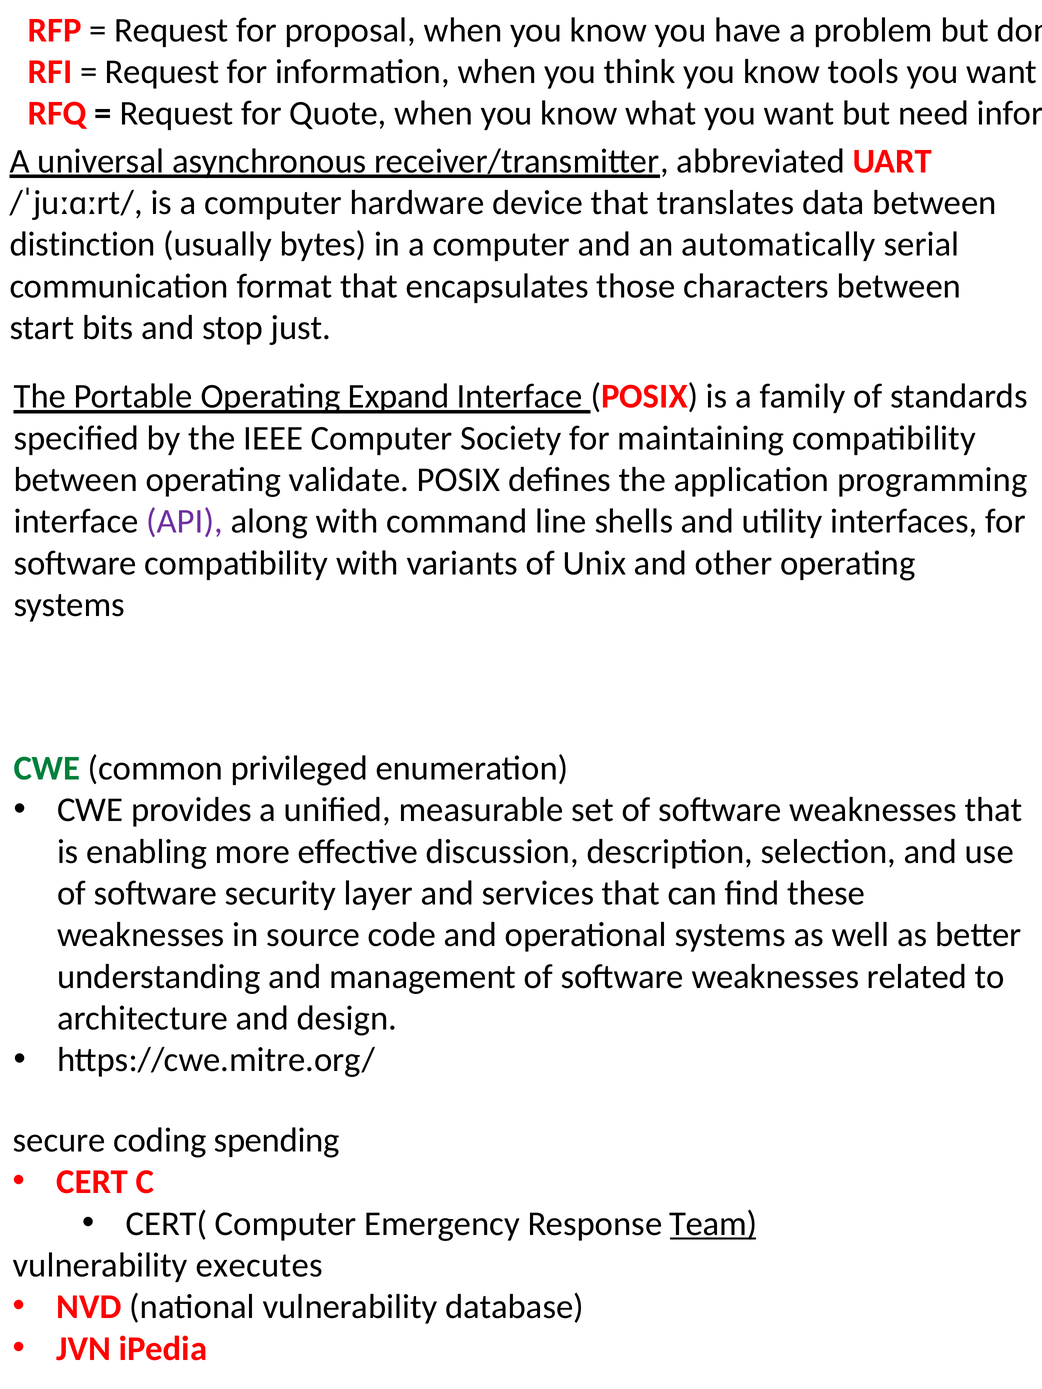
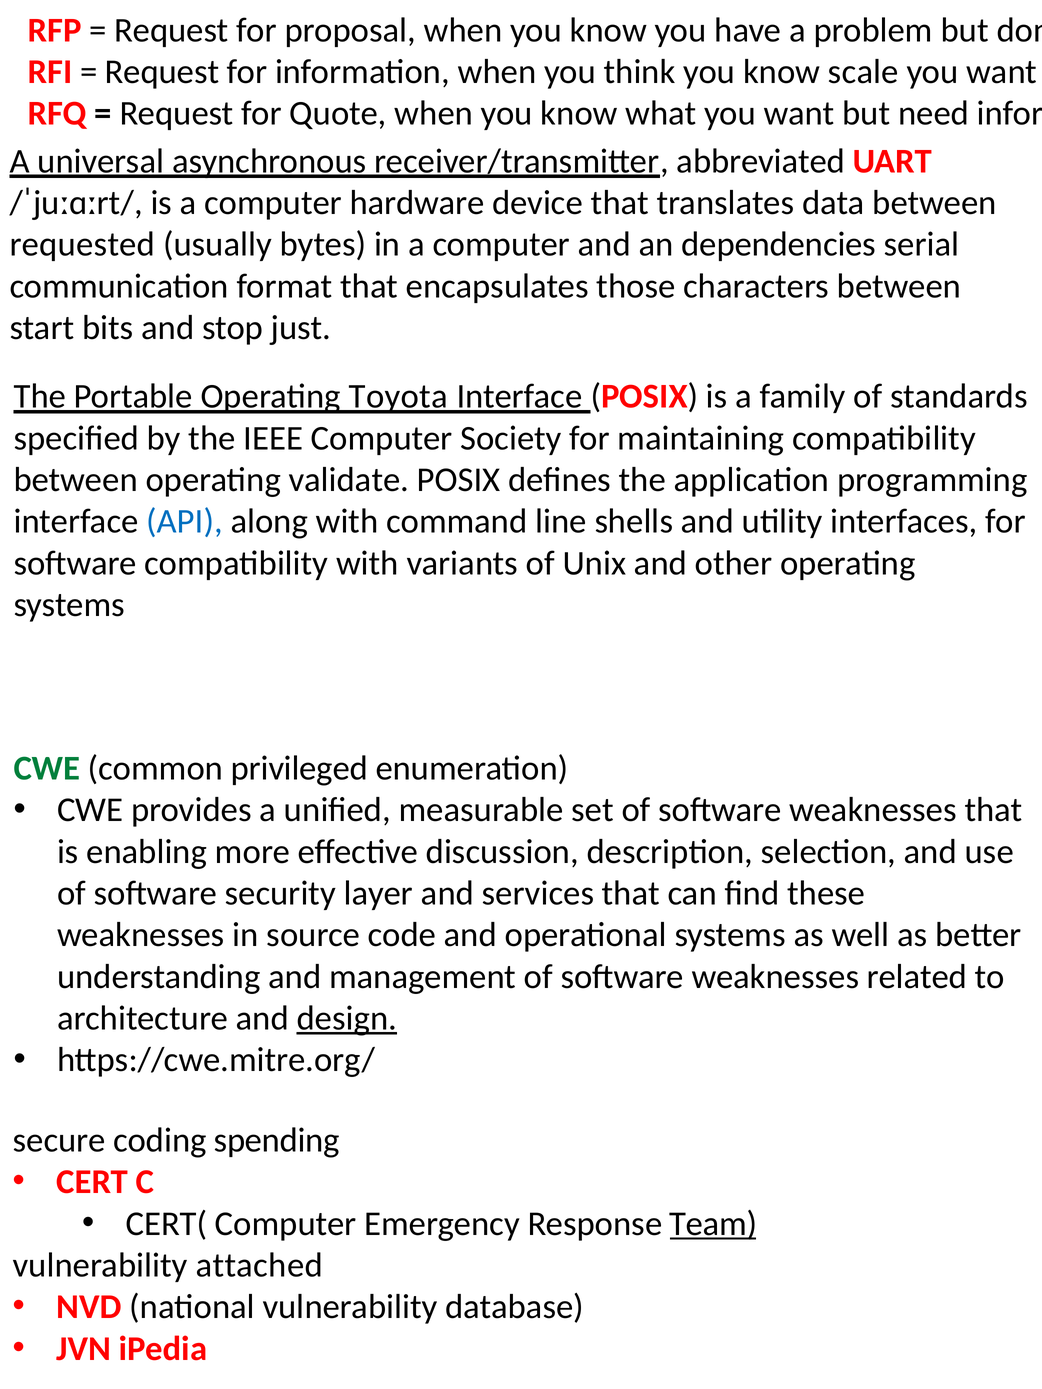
tools: tools -> scale (863, 72)
distinction: distinction -> requested (82, 244)
automatically: automatically -> dependencies (779, 244)
Expand: Expand -> Toyota (398, 396)
API colour: purple -> blue (185, 522)
design underline: none -> present (347, 1019)
executes: executes -> attached (259, 1266)
